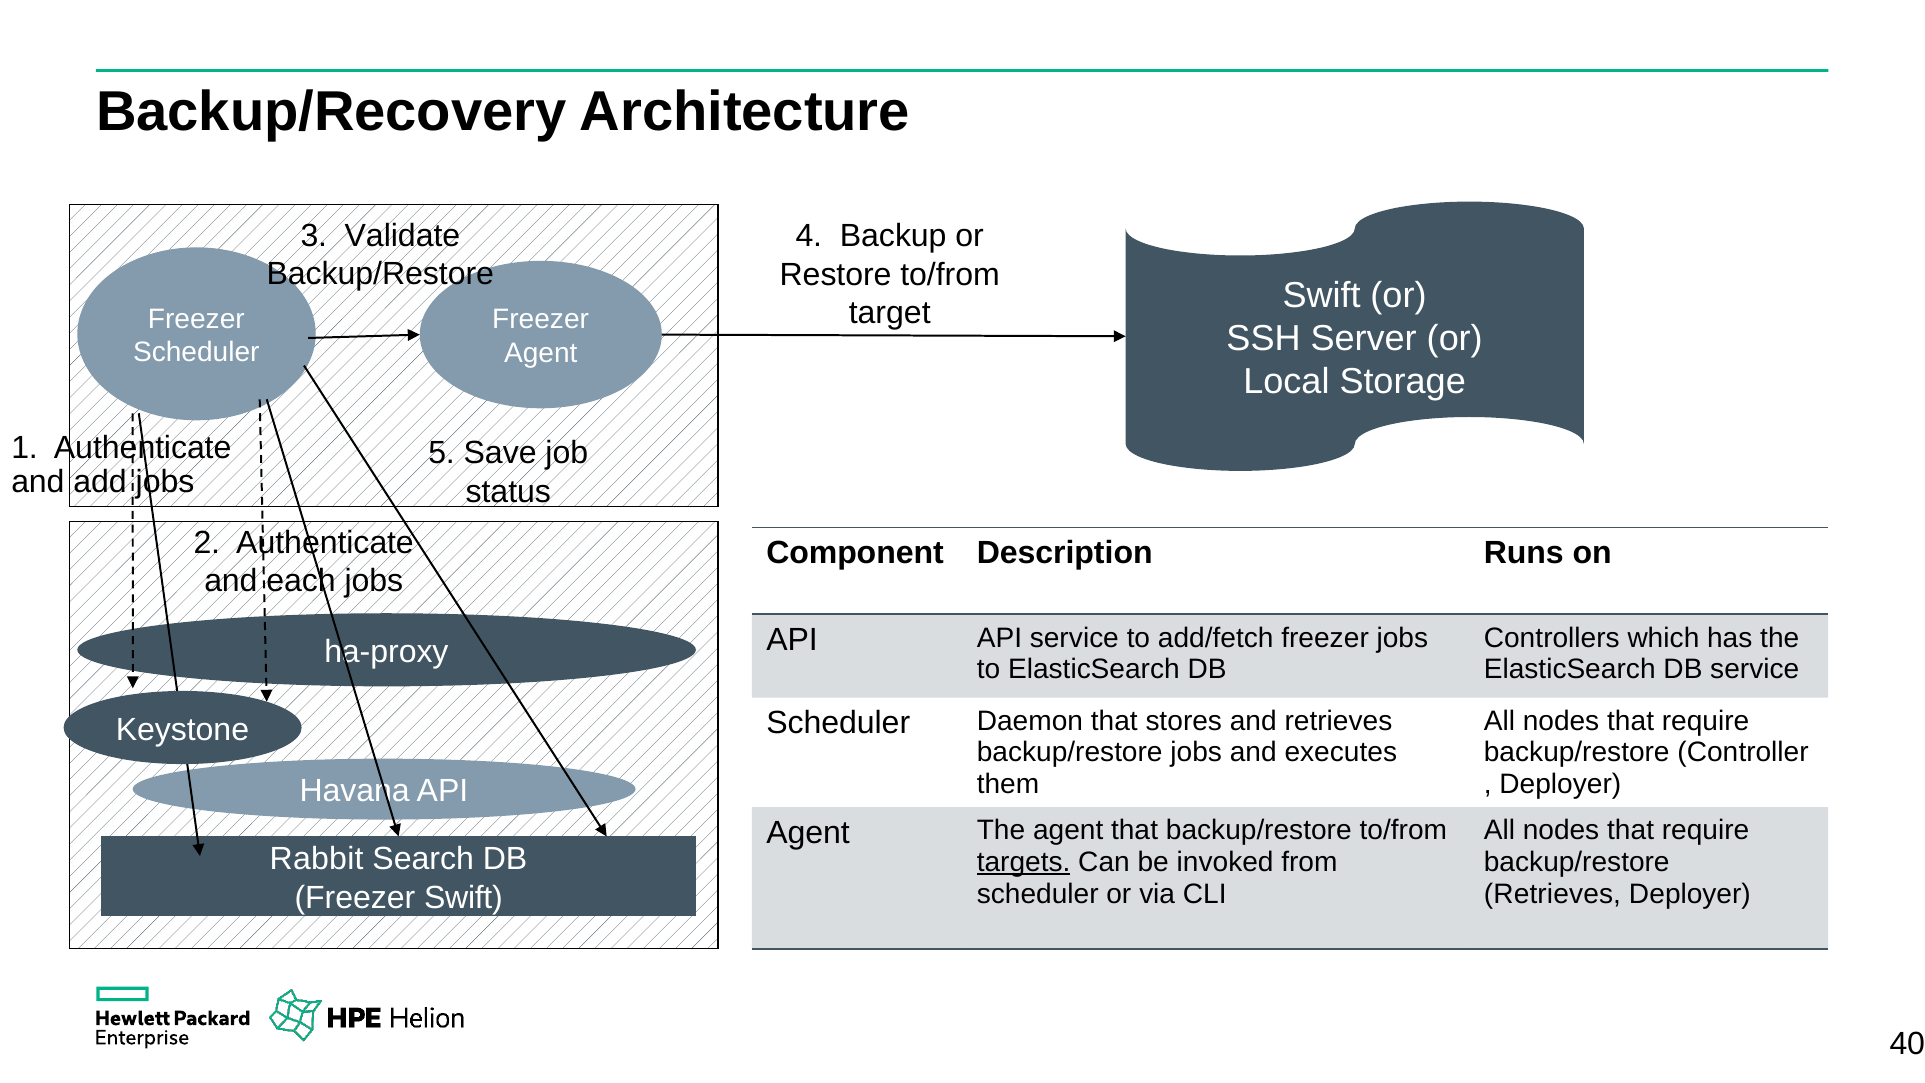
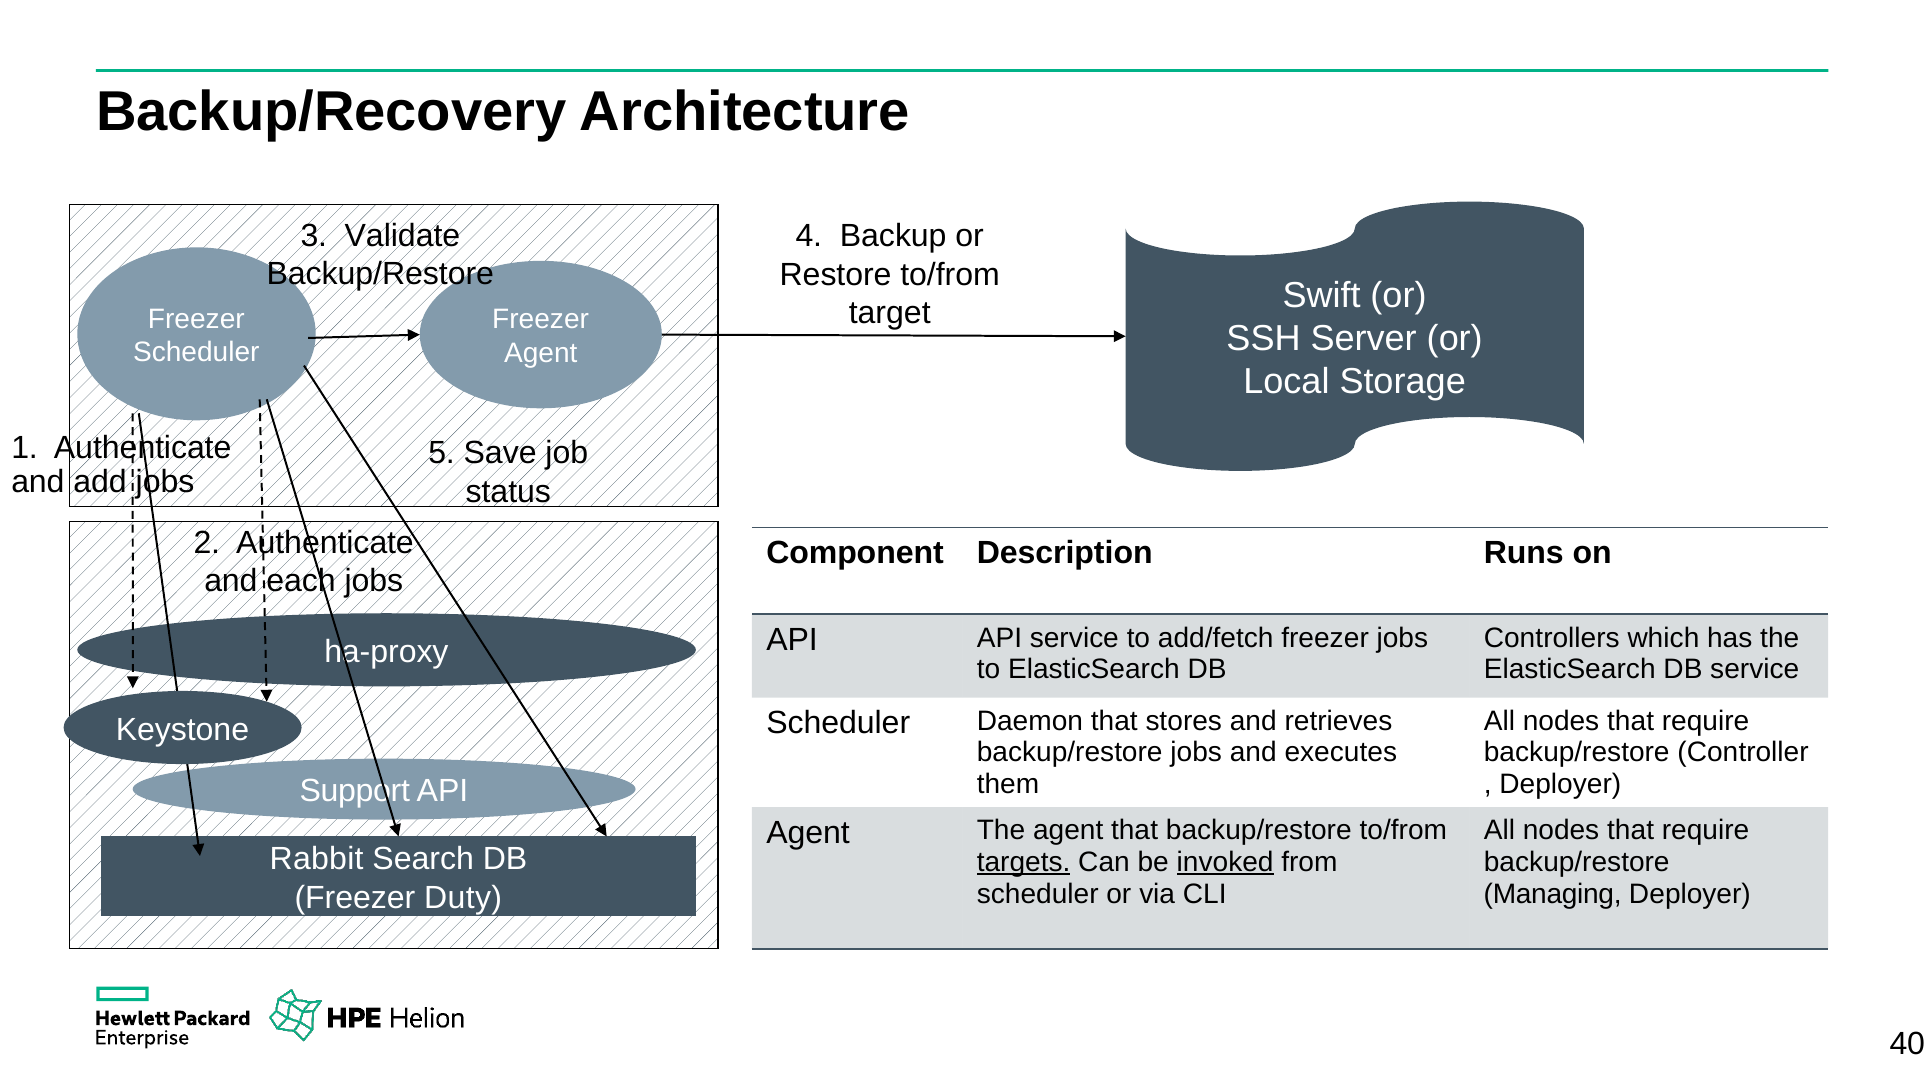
Havana: Havana -> Support (355, 791)
invoked underline: none -> present (1225, 862)
Retrieves: Retrieves -> Managing (1553, 894)
Freezer Swift: Swift -> Duty (463, 898)
